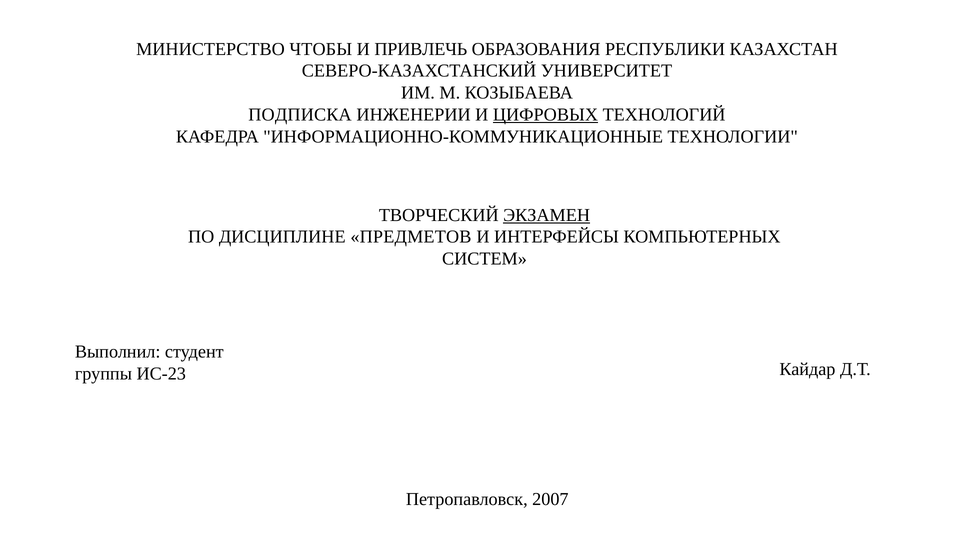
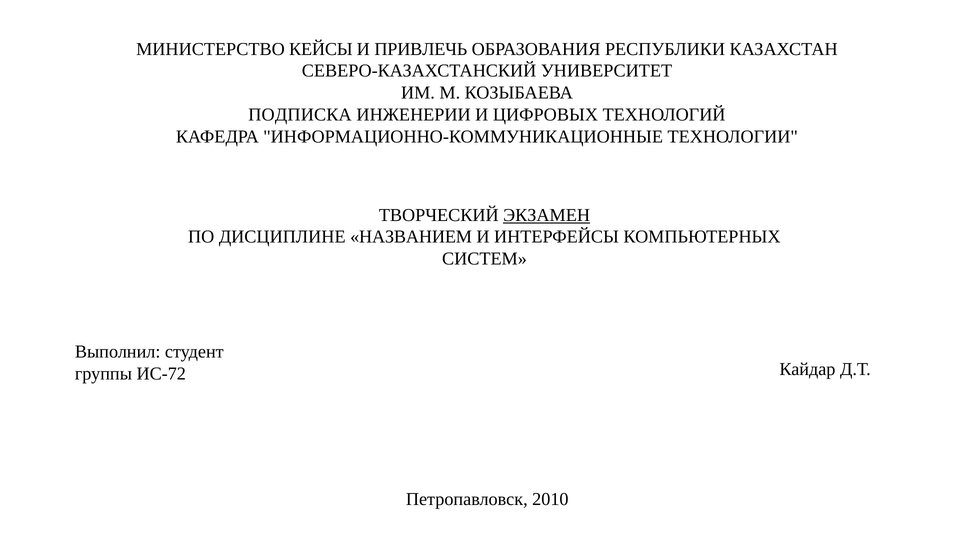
ЧТОБЫ: ЧТОБЫ -> КЕЙСЫ (321, 49)
ЦИФРОВЫХ underline: present -> none (545, 115)
ПРЕДМЕТОВ: ПРЕДМЕТОВ -> НАЗВАНИЕМ (411, 237)
ИС-23: ИС-23 -> ИС-72 (161, 373)
2007: 2007 -> 2010 (550, 499)
